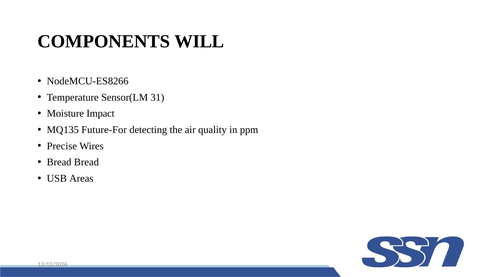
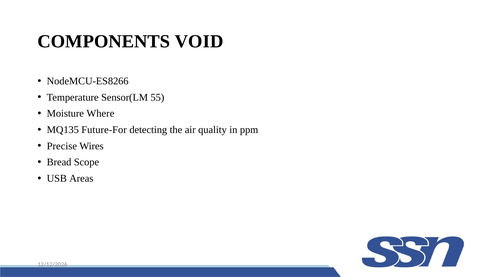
WILL: WILL -> VOID (199, 41)
31: 31 -> 55 (157, 97)
Impact: Impact -> Where (100, 114)
Bread Bread: Bread -> Scope (86, 162)
